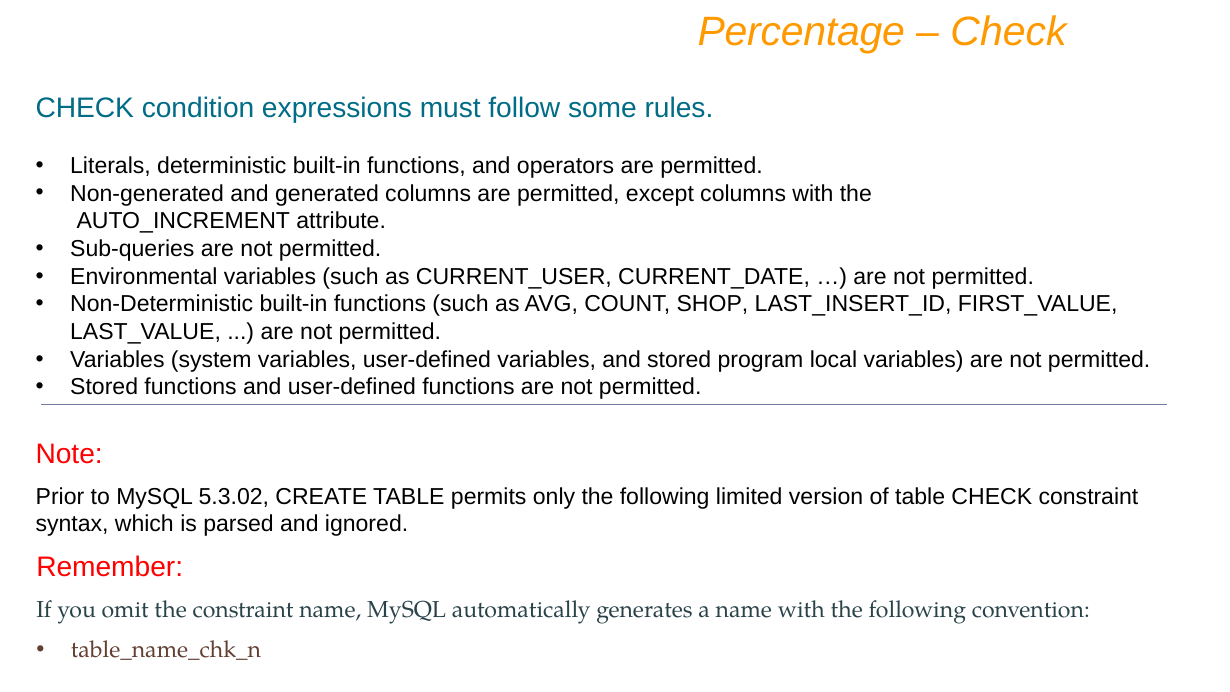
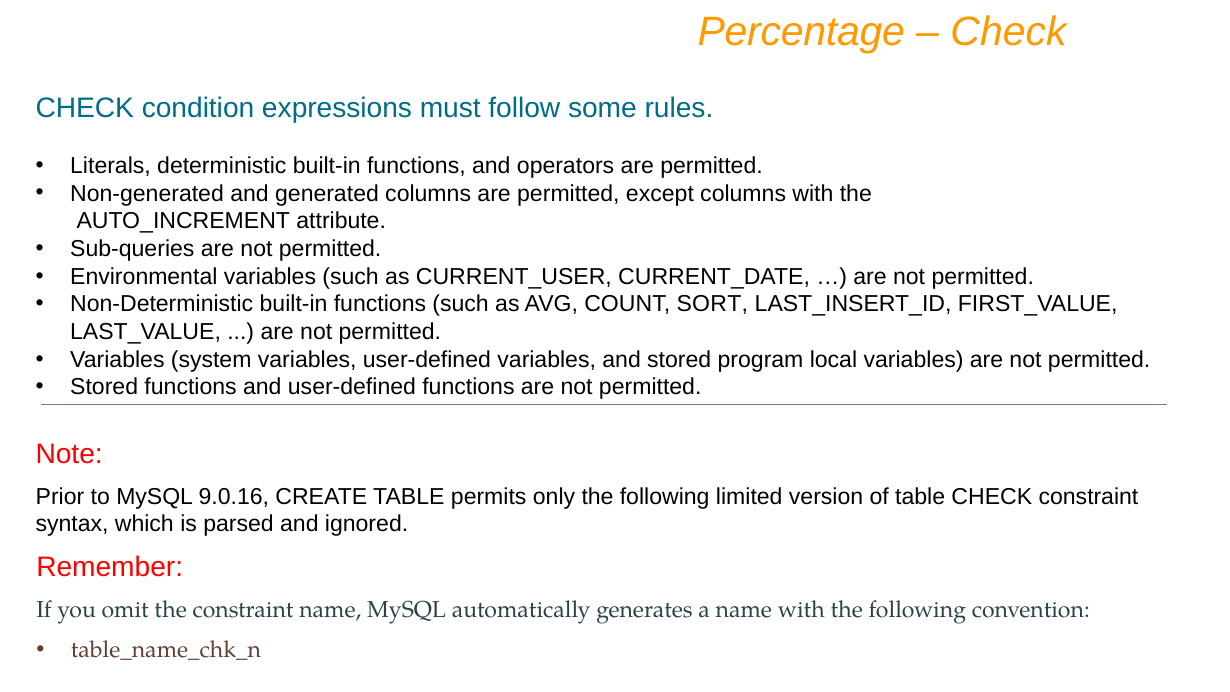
SHOP: SHOP -> SORT (712, 304)
5.3.02: 5.3.02 -> 9.0.16 (234, 496)
